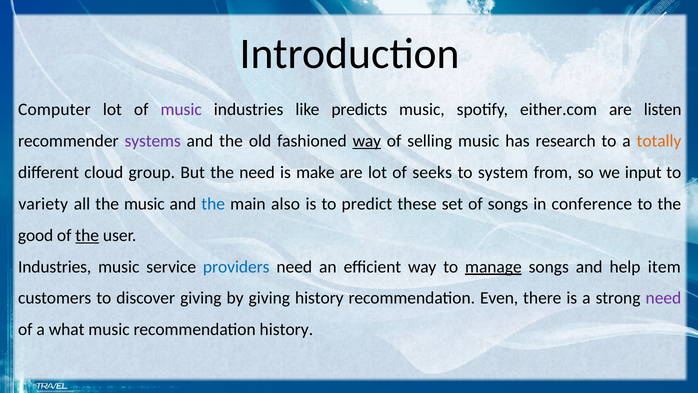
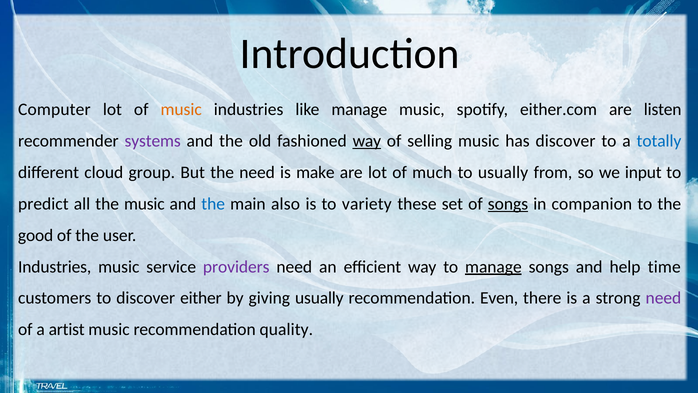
music colour: purple -> orange (181, 109)
like predicts: predicts -> manage (359, 109)
has research: research -> discover (566, 141)
totally colour: orange -> blue (659, 141)
seeks: seeks -> much (432, 172)
to system: system -> usually (503, 172)
variety: variety -> predict (43, 204)
predict: predict -> variety (367, 204)
songs underline: none -> present (508, 204)
conference: conference -> companion (592, 204)
the underline: present -> none (87, 235)
providers colour: blue -> purple (236, 266)
item: item -> time (664, 266)
discover giving: giving -> either (201, 298)
giving history: history -> usually (319, 298)
what: what -> artist (67, 329)
recommendation history: history -> quality (286, 329)
